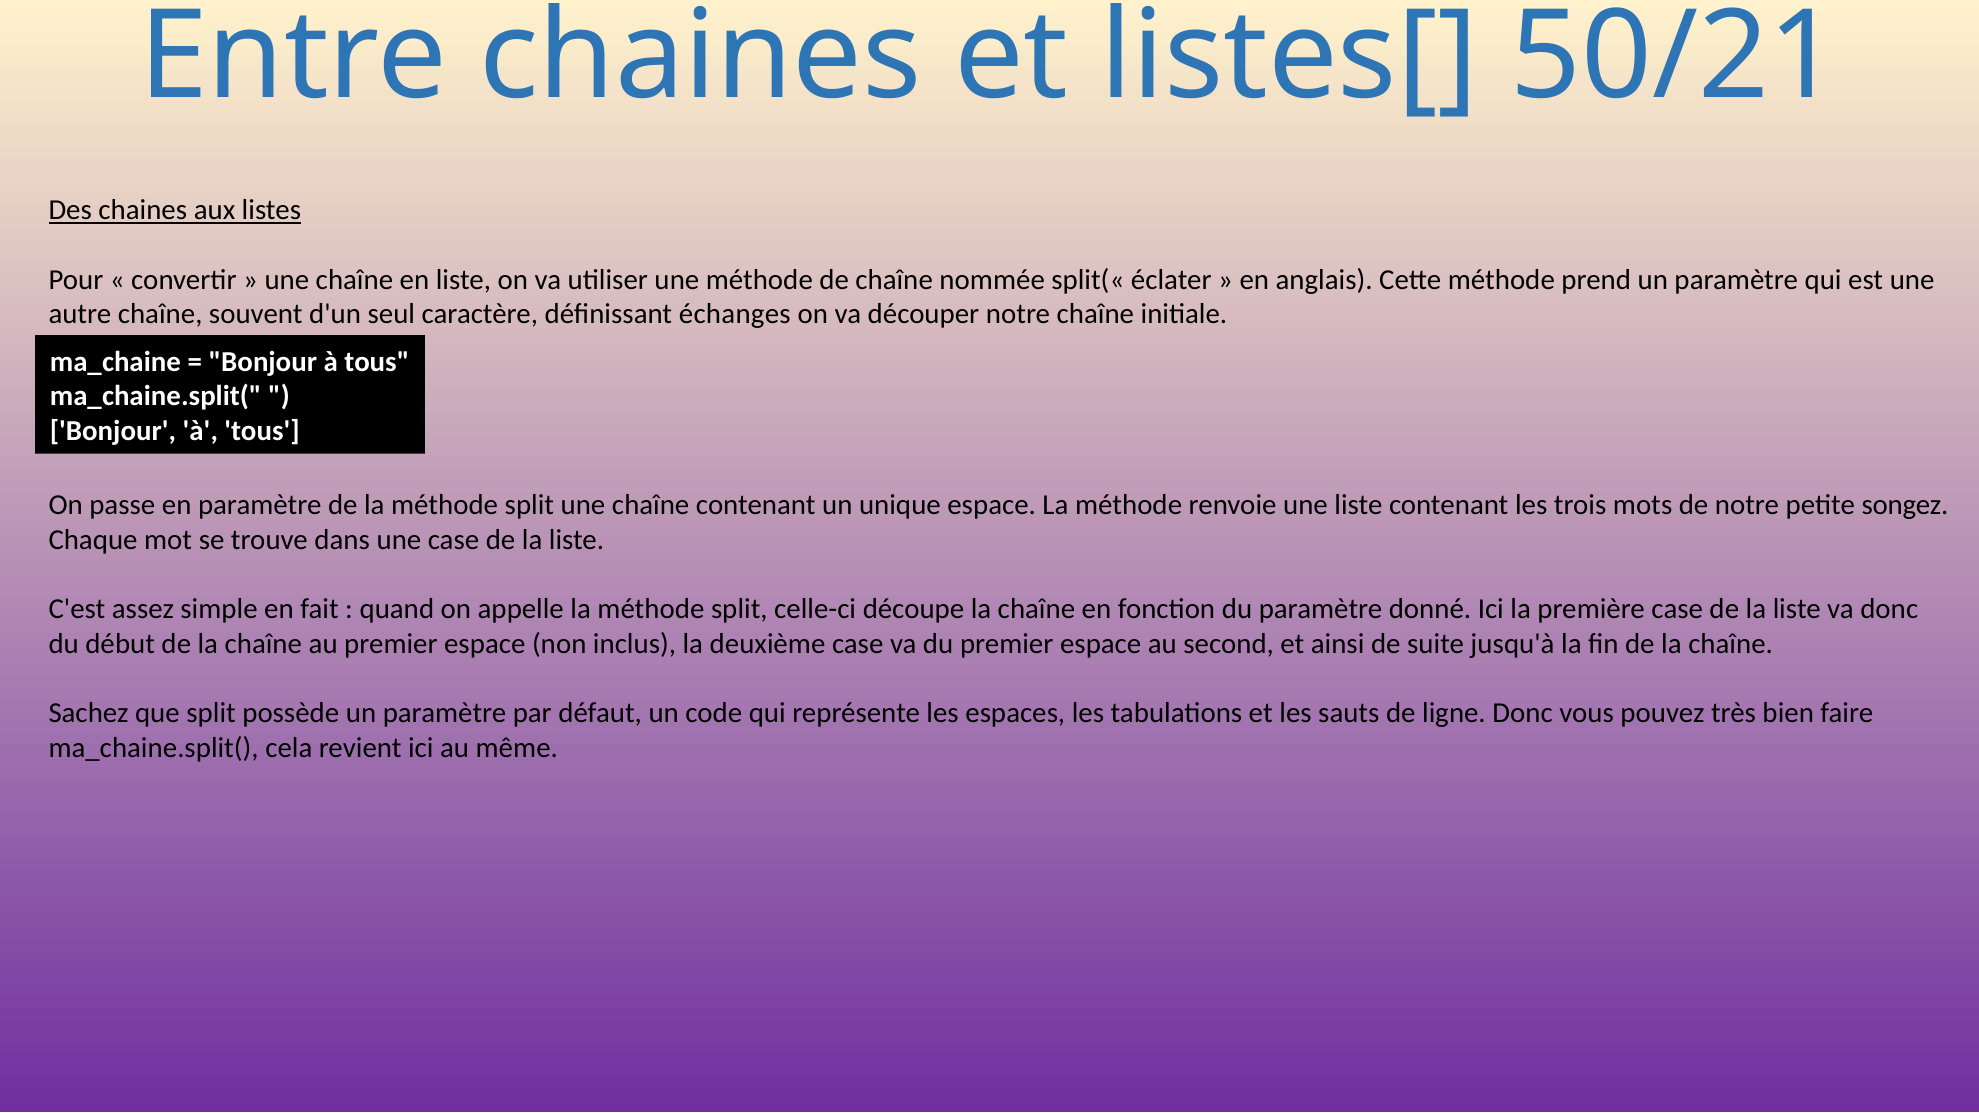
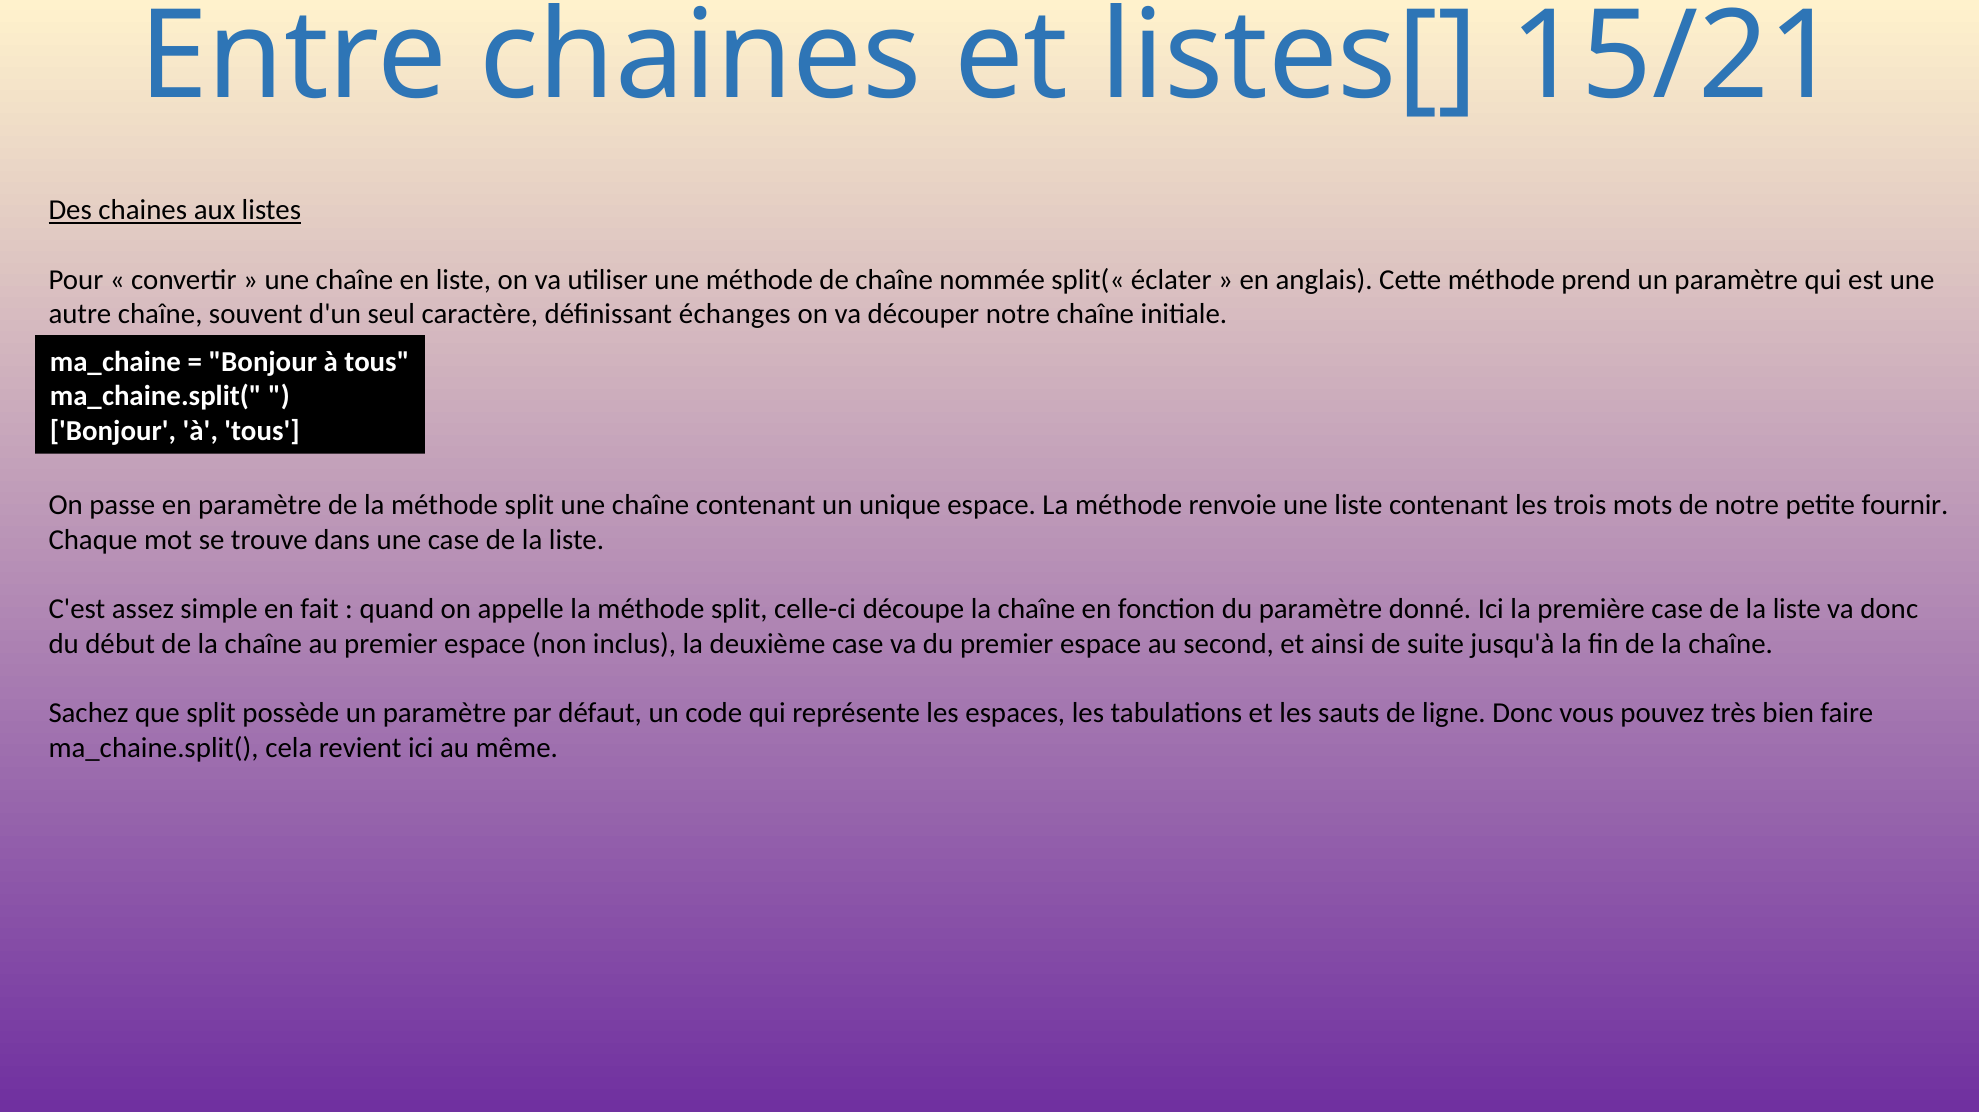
50/21: 50/21 -> 15/21 (1675, 57)
songez: songez -> fournir (1905, 505)
